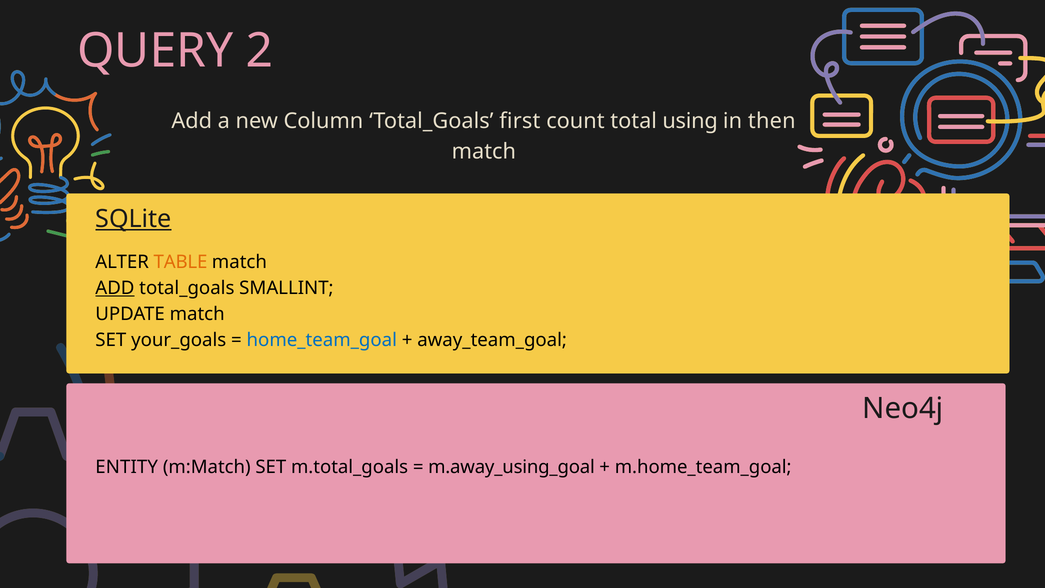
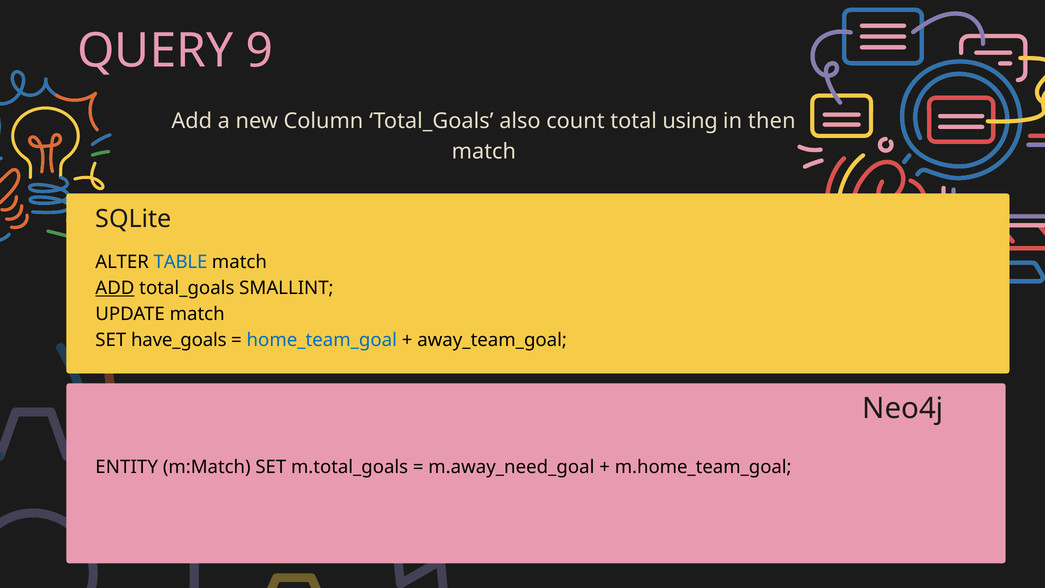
2: 2 -> 9 (259, 51)
first: first -> also (520, 121)
SQLite underline: present -> none (133, 219)
TABLE colour: orange -> blue (181, 262)
your_goals: your_goals -> have_goals (179, 340)
m.away_using_goal: m.away_using_goal -> m.away_need_goal (511, 467)
